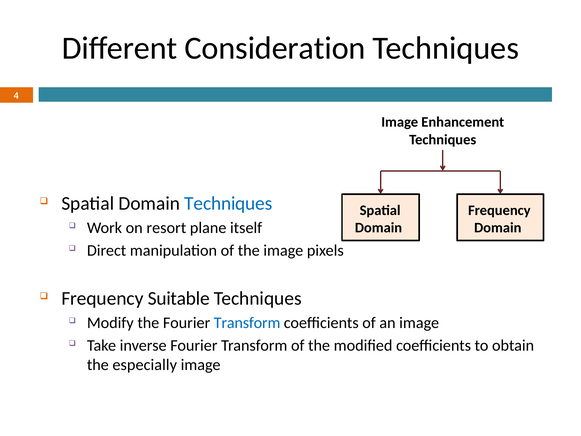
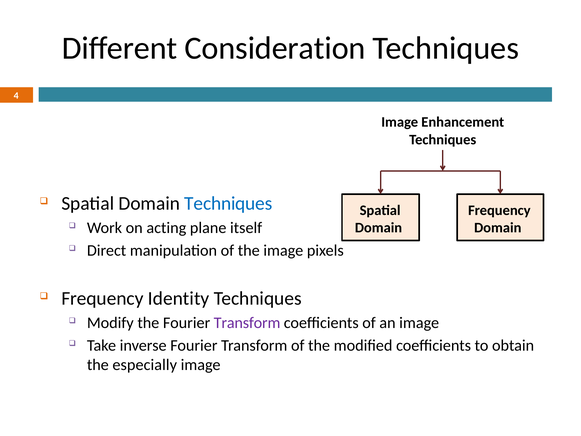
resort: resort -> acting (166, 228)
Suitable: Suitable -> Identity (179, 298)
Transform colour: blue -> purple (247, 323)
